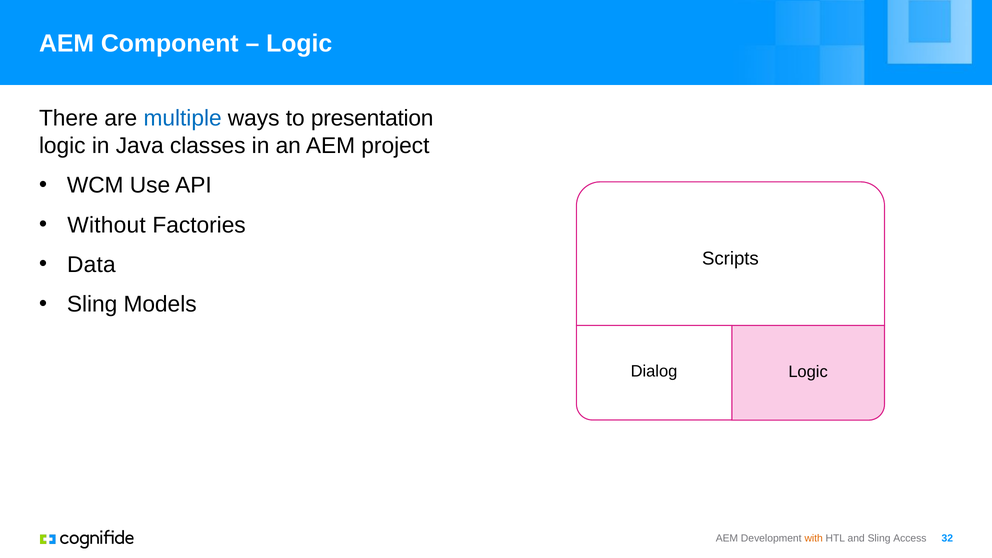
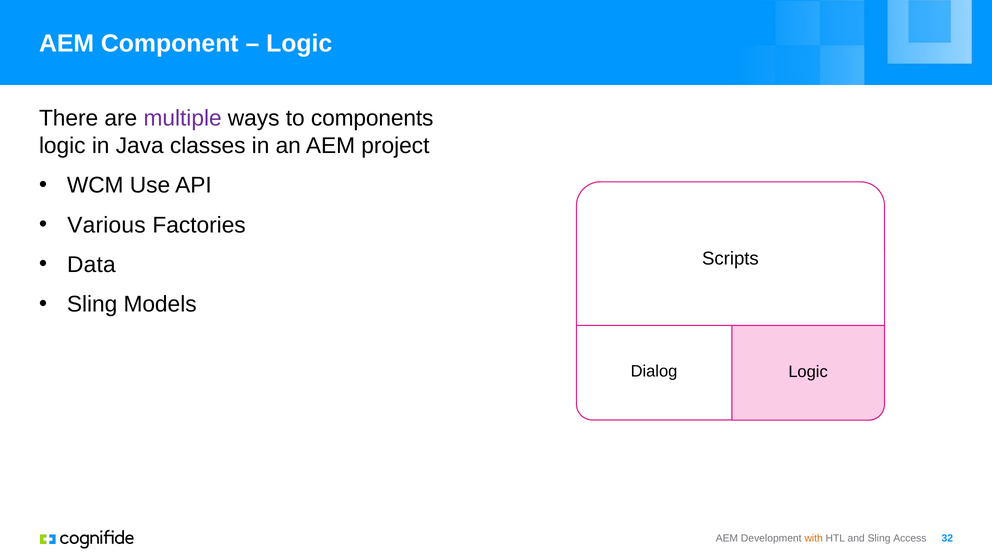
multiple colour: blue -> purple (183, 118)
presentation: presentation -> components (372, 118)
Without: Without -> Various (107, 225)
